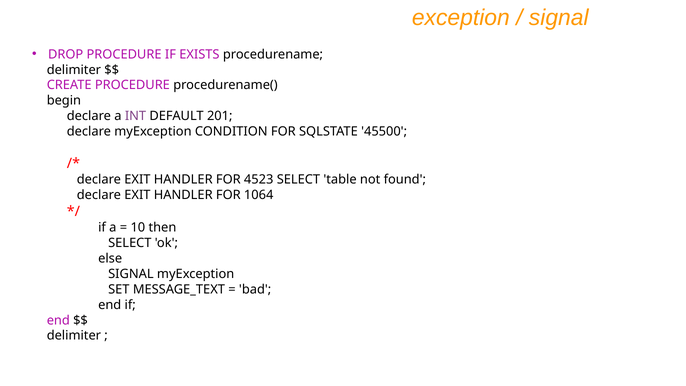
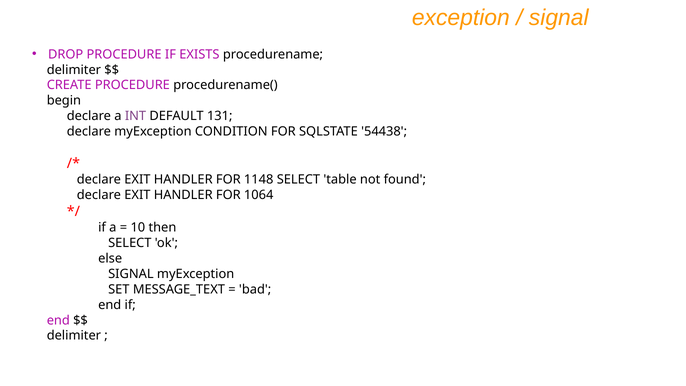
201: 201 -> 131 (220, 116)
45500: 45500 -> 54438 (384, 131)
4523: 4523 -> 1148 (259, 180)
